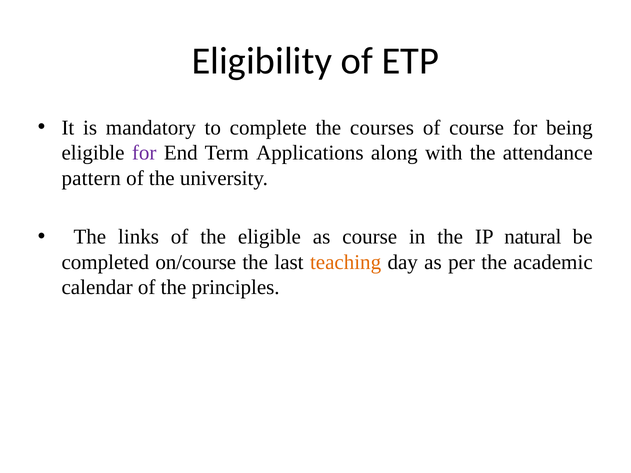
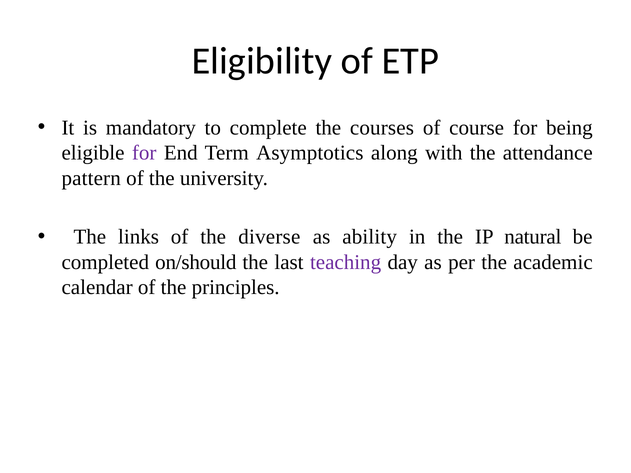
Applications: Applications -> Asymptotics (310, 153)
the eligible: eligible -> diverse (269, 237)
as course: course -> ability (370, 237)
on/course: on/course -> on/should (196, 262)
teaching colour: orange -> purple (346, 262)
